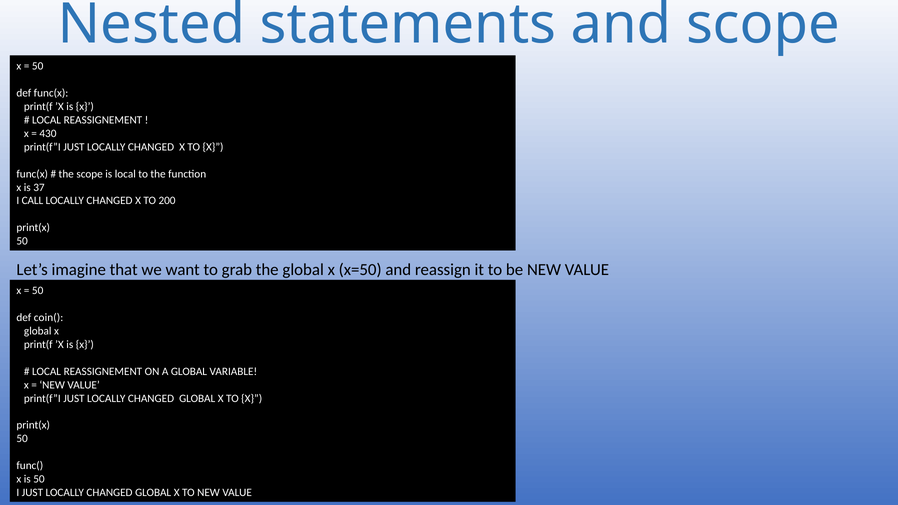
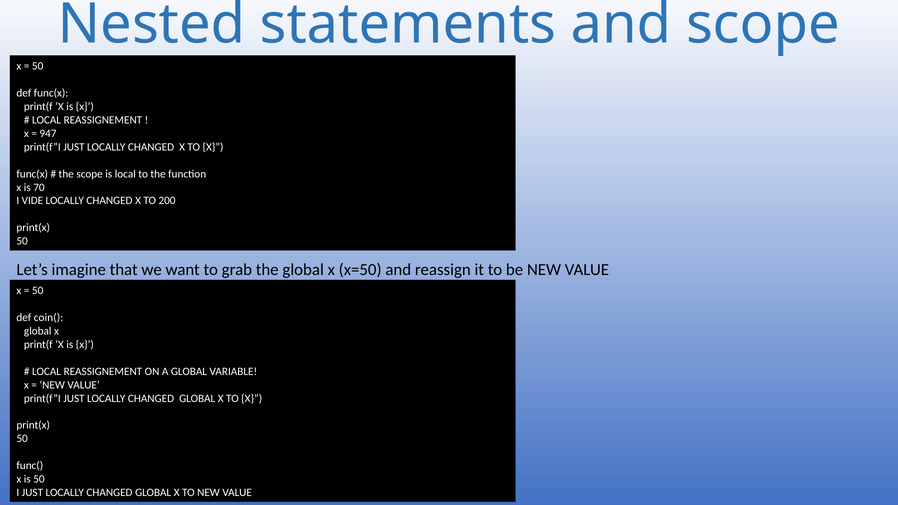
430: 430 -> 947 (48, 133)
37: 37 -> 70 (39, 187)
CALL: CALL -> VIDE (32, 201)
